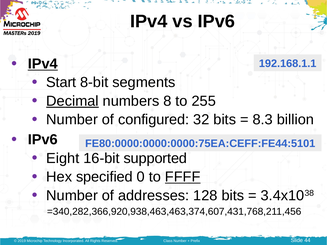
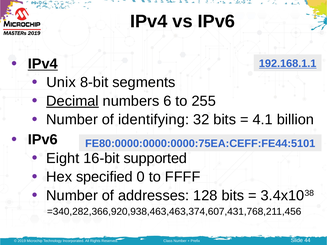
192.168.1.1 underline: none -> present (288, 64)
Start: Start -> Unix (61, 83)
8: 8 -> 6 (167, 101)
configured: configured -> identifying (154, 120)
8.3: 8.3 -> 4.1 (263, 120)
FFFF underline: present -> none (183, 177)
